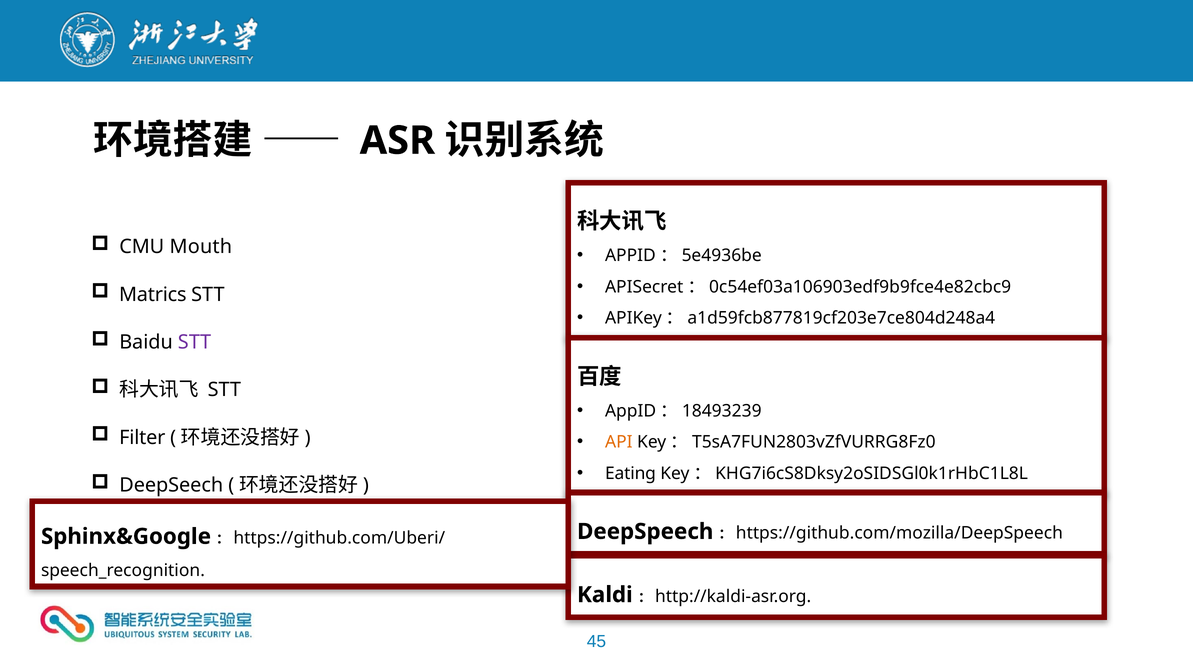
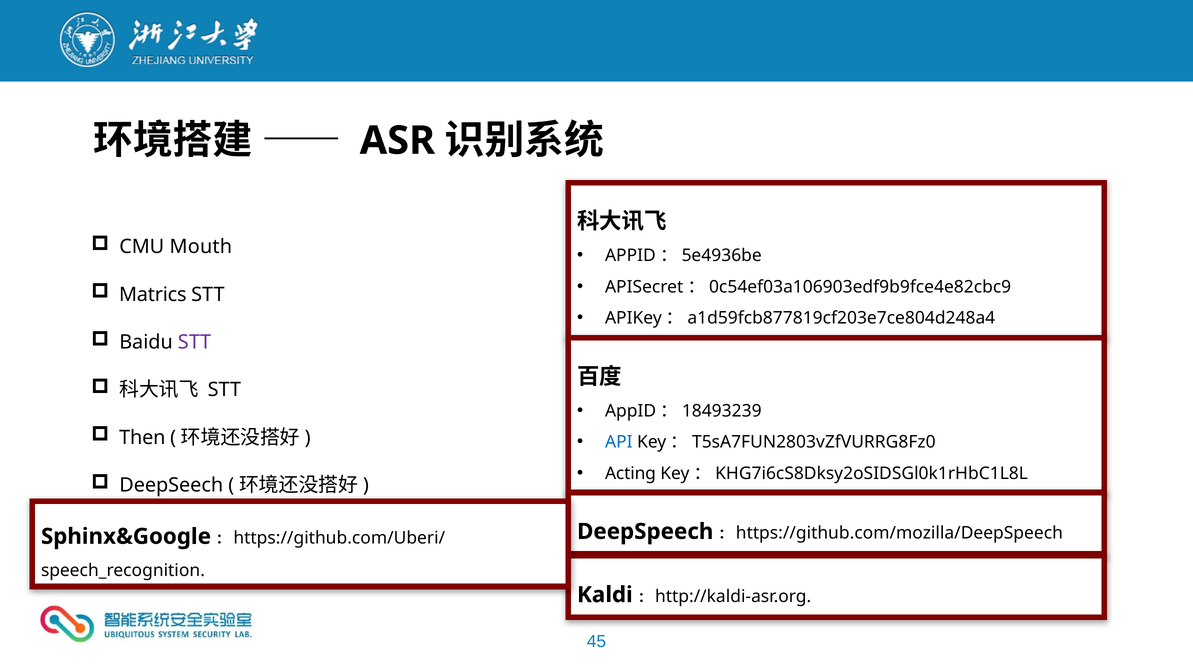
Filter: Filter -> Then (142, 438)
API colour: orange -> blue (619, 442)
Eating: Eating -> Acting (630, 473)
